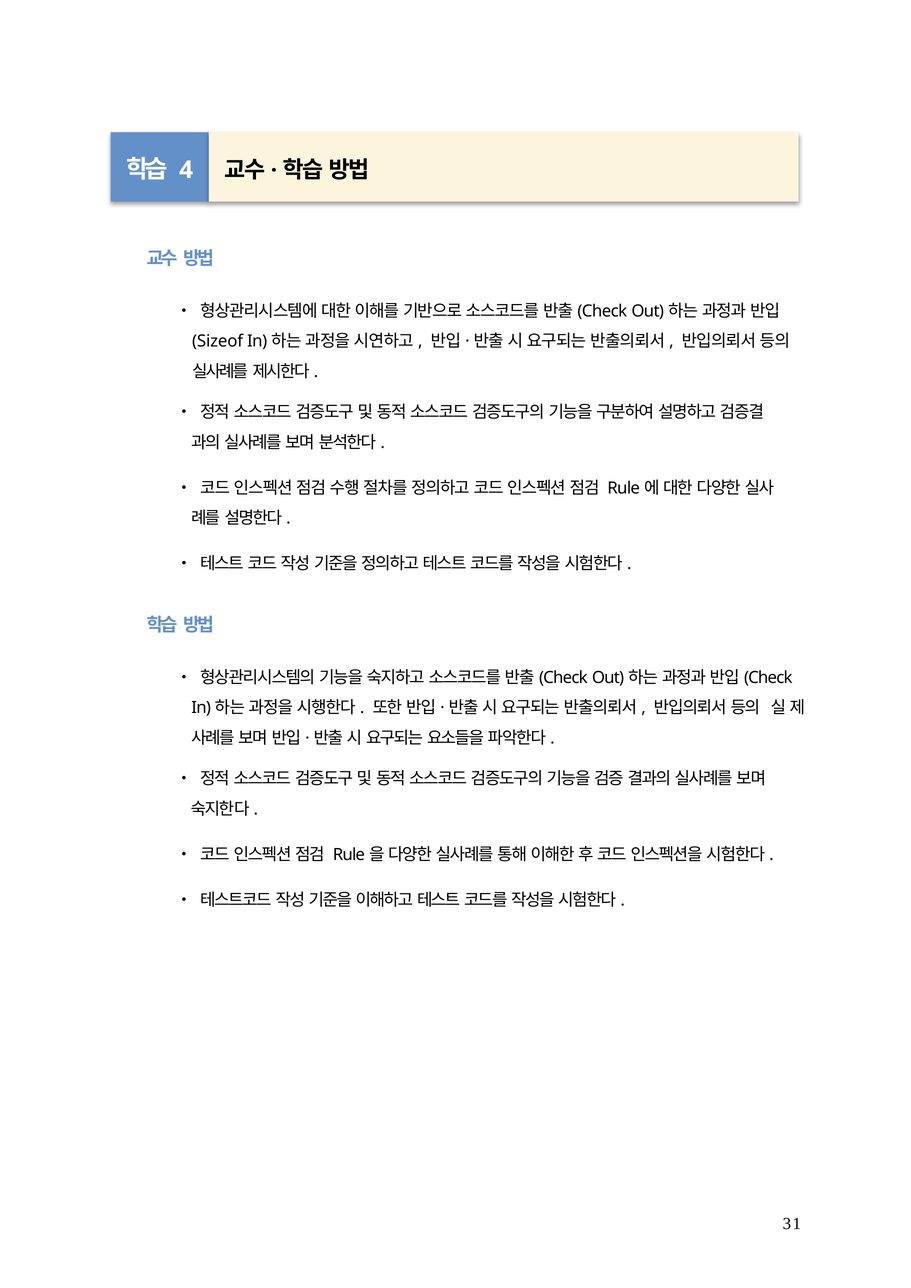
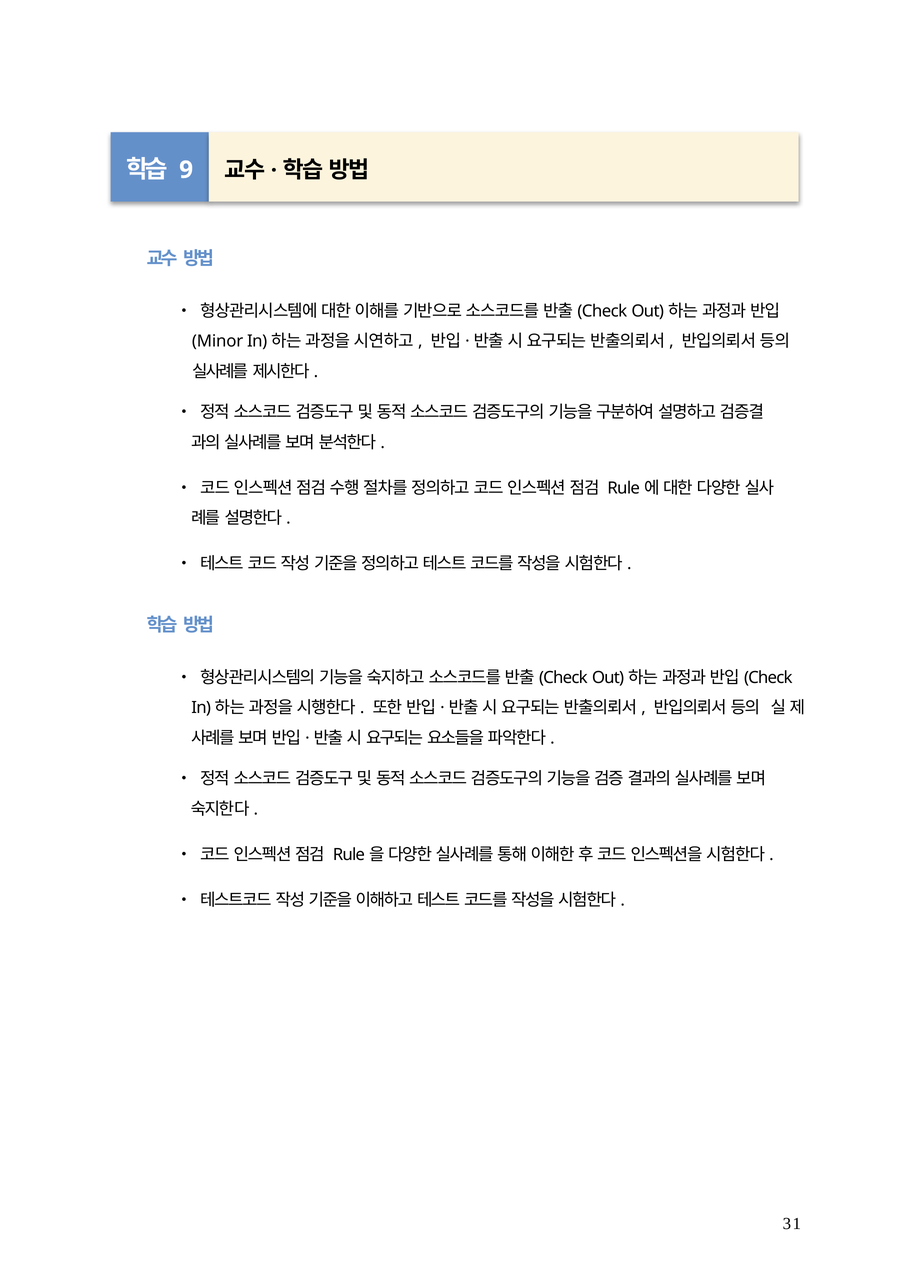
4: 4 -> 9 (186, 170)
Sizeof: Sizeof -> Minor (218, 342)
